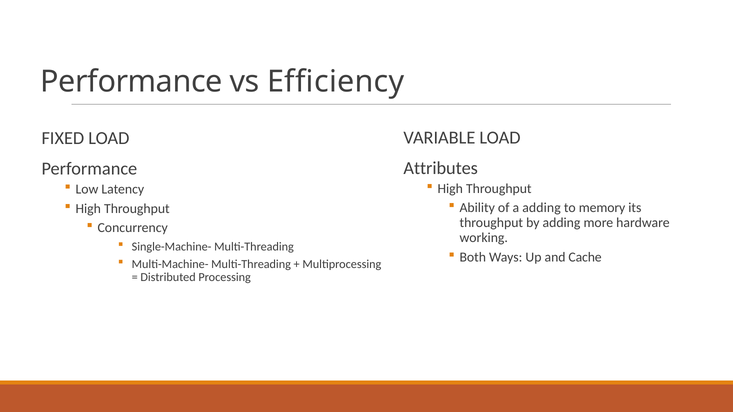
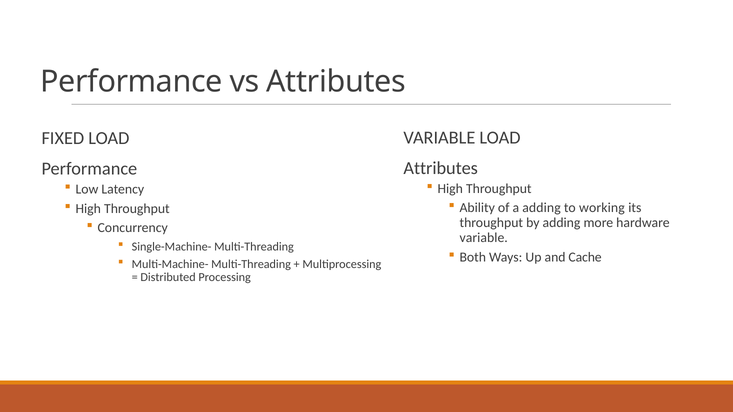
vs Efficiency: Efficiency -> Attributes (336, 82)
memory: memory -> working (602, 208)
working: working -> variable (484, 238)
